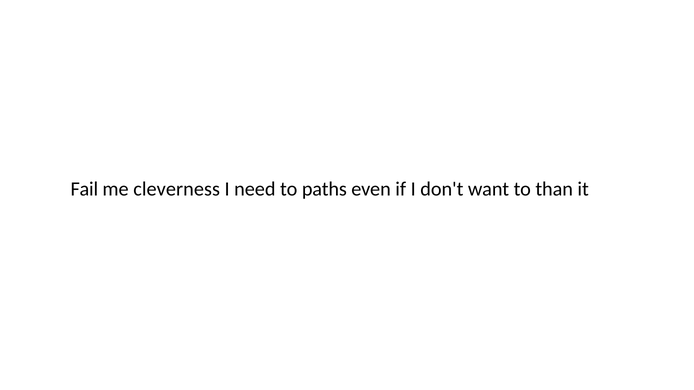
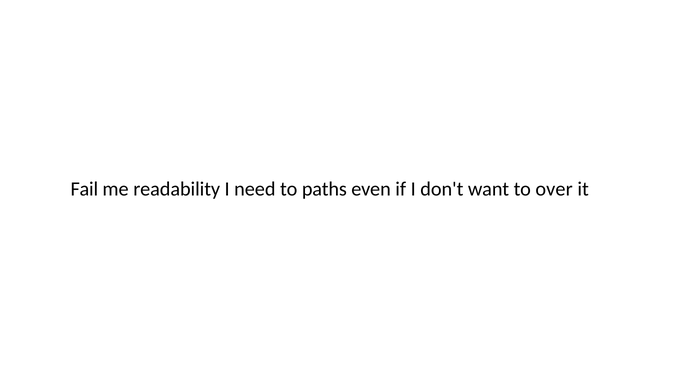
cleverness: cleverness -> readability (177, 189)
than: than -> over (554, 189)
